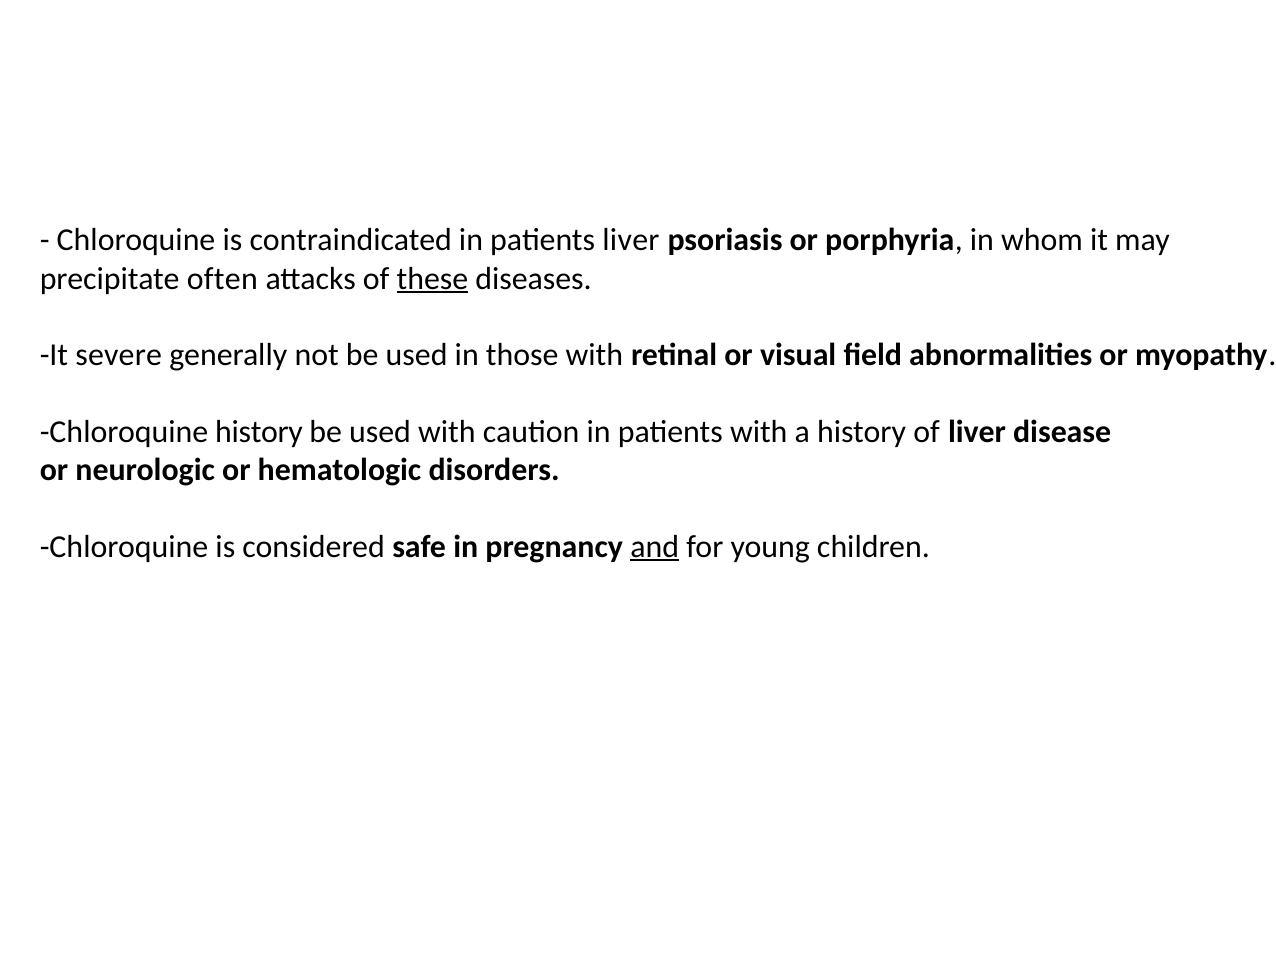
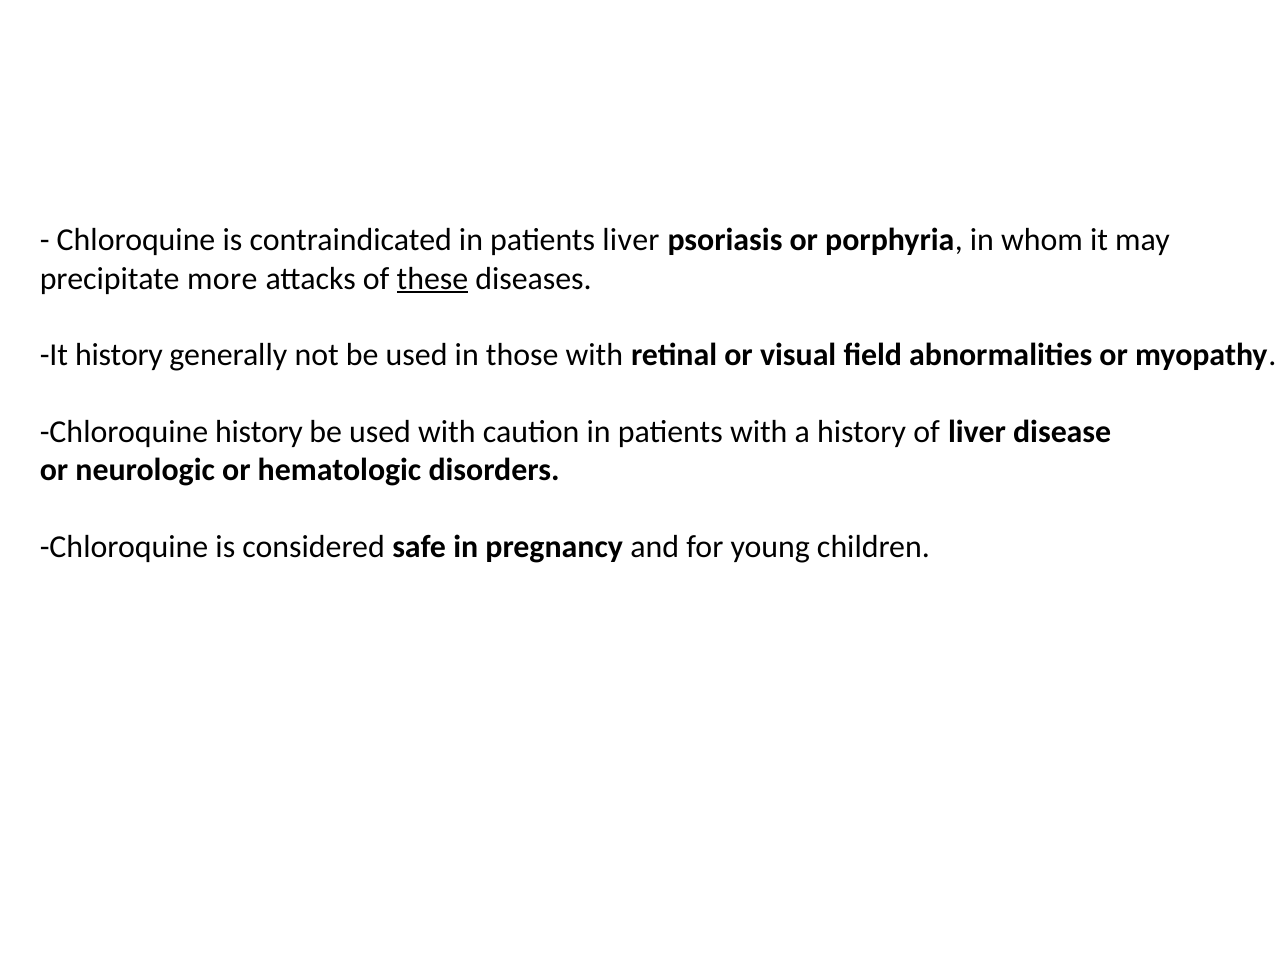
often: often -> more (222, 279)
It severe: severe -> history (119, 355)
and underline: present -> none (655, 546)
